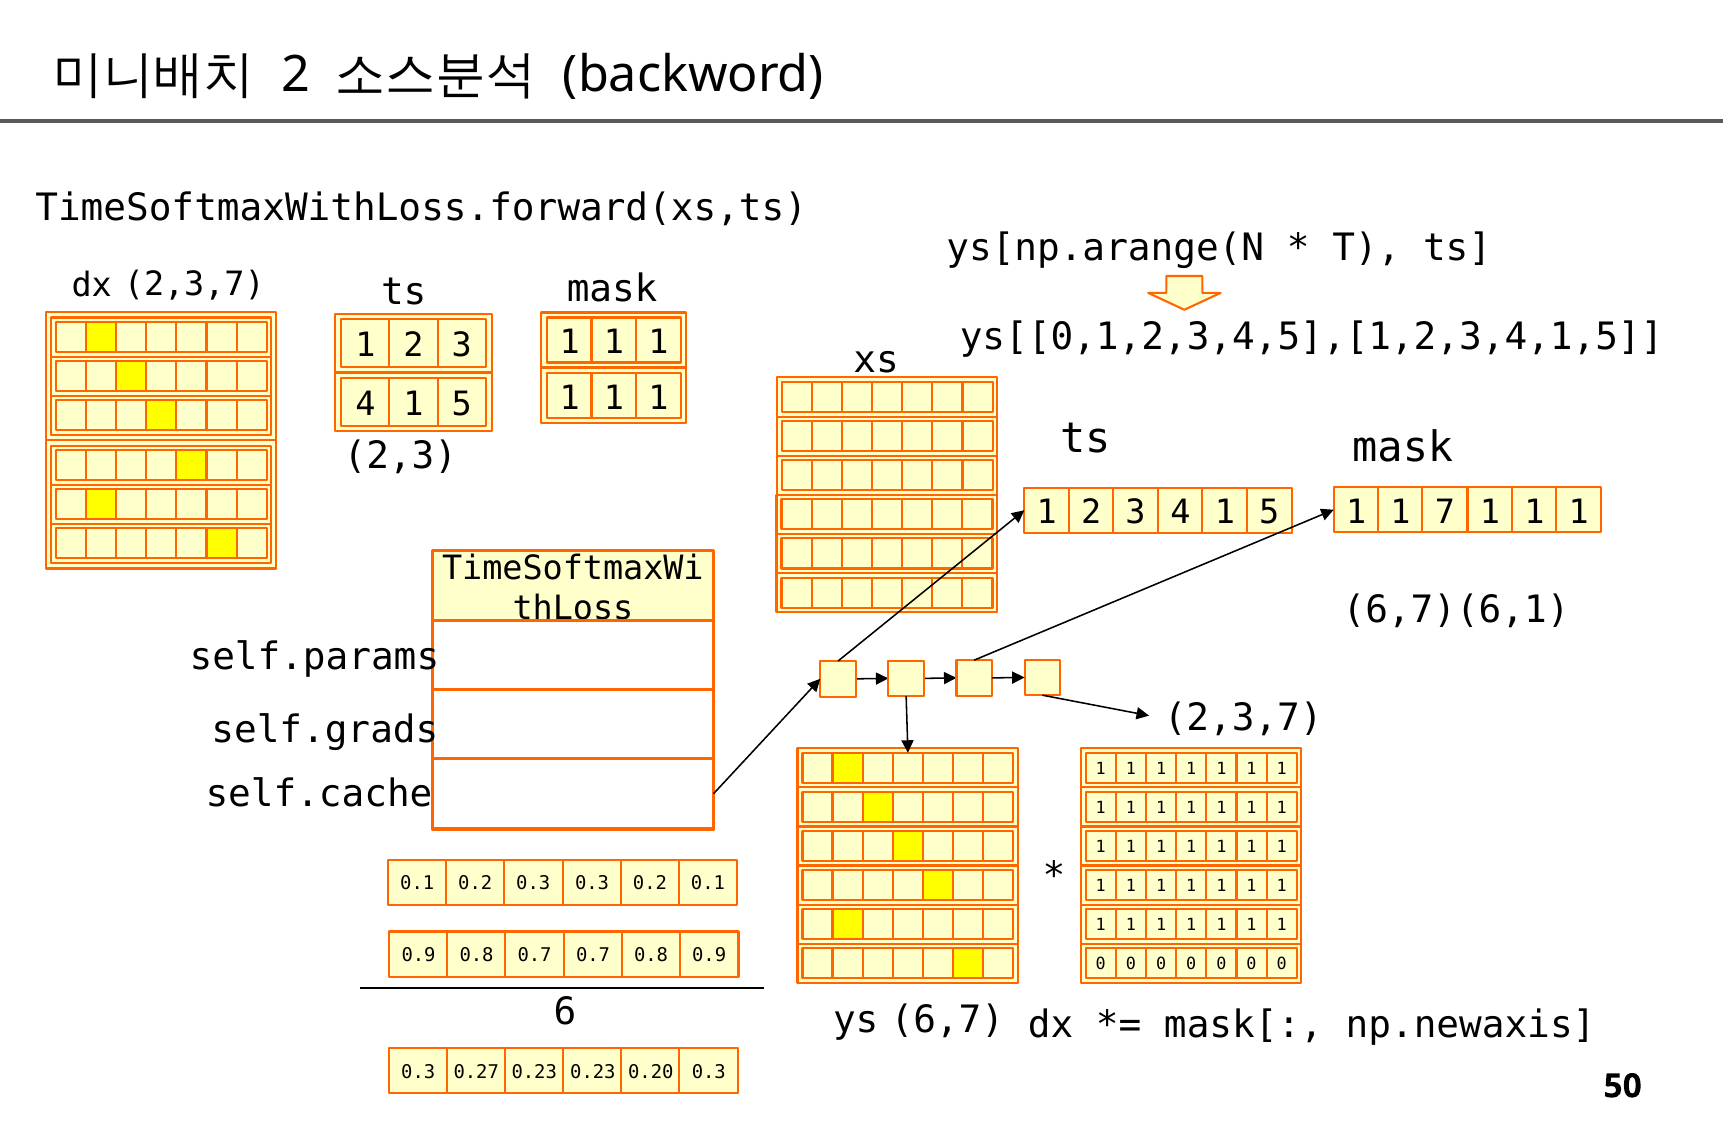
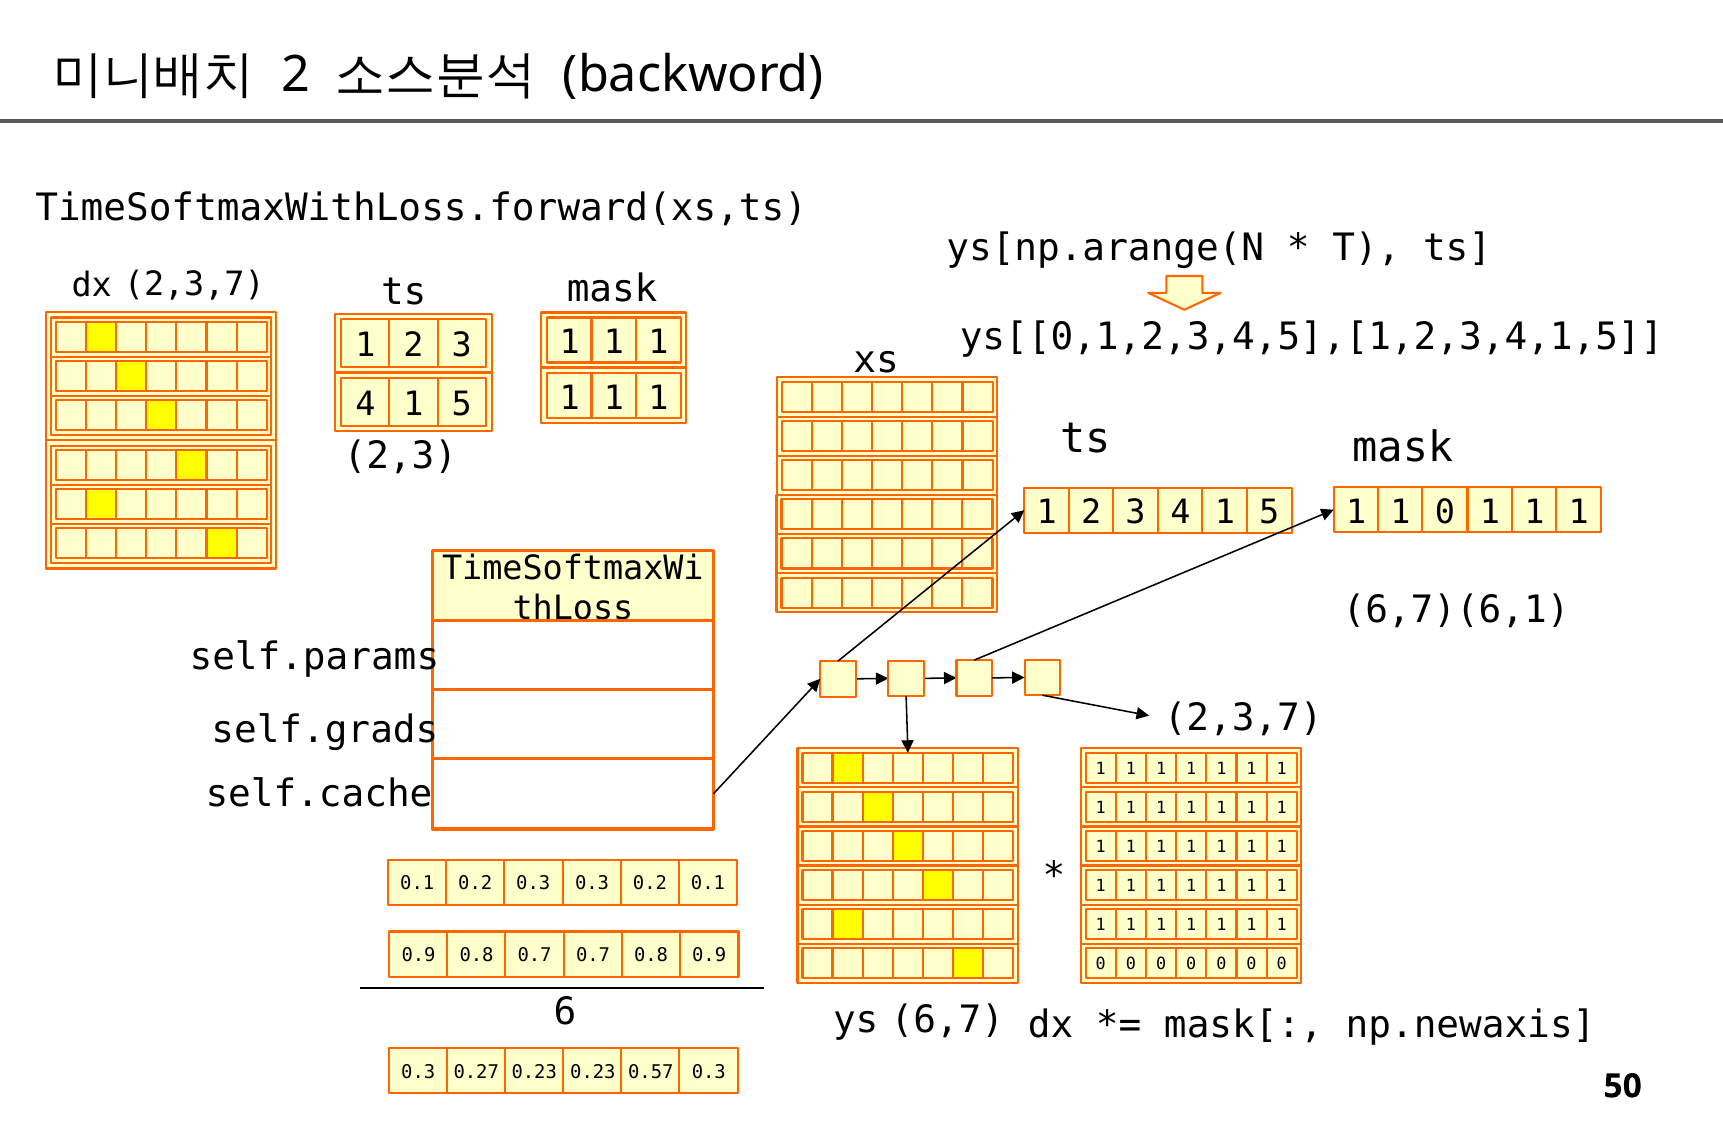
3 1 1 7: 7 -> 0 (1445, 512)
0.20: 0.20 -> 0.57 (651, 1072)
